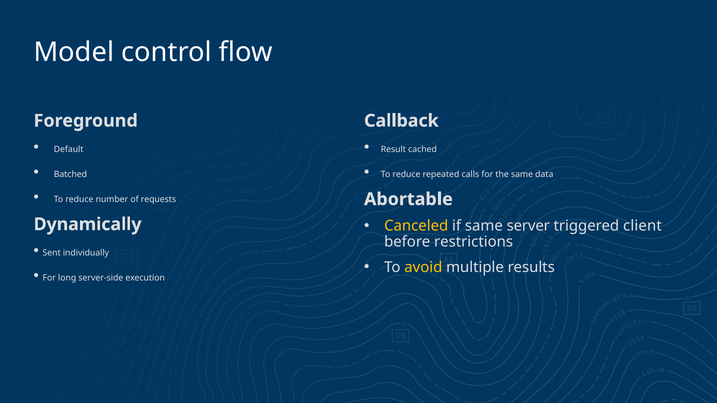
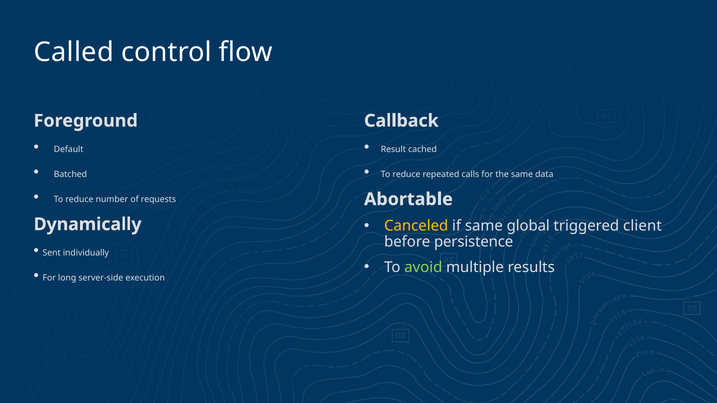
Model: Model -> Called (74, 52)
server: server -> global (528, 226)
restrictions: restrictions -> persistence (474, 242)
avoid colour: yellow -> light green (423, 267)
